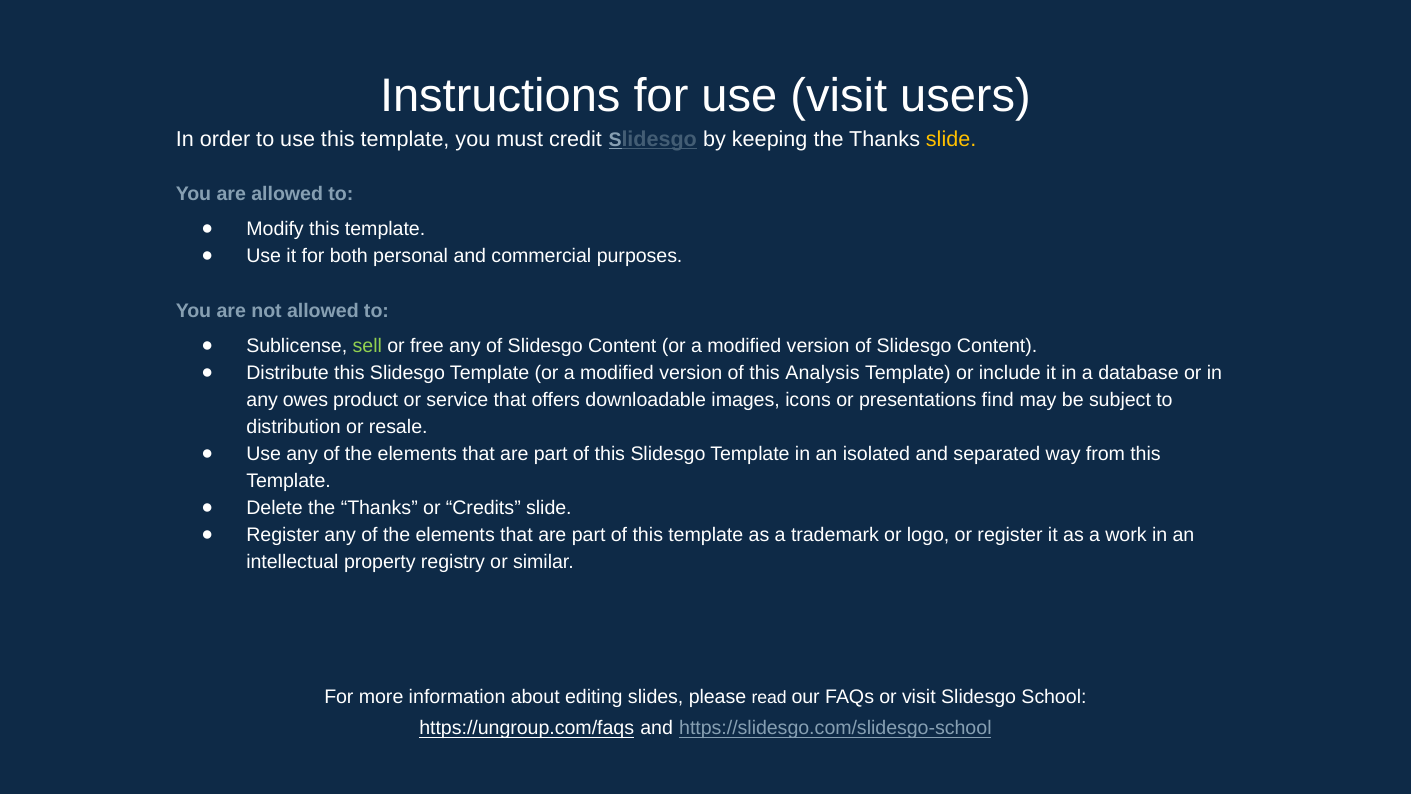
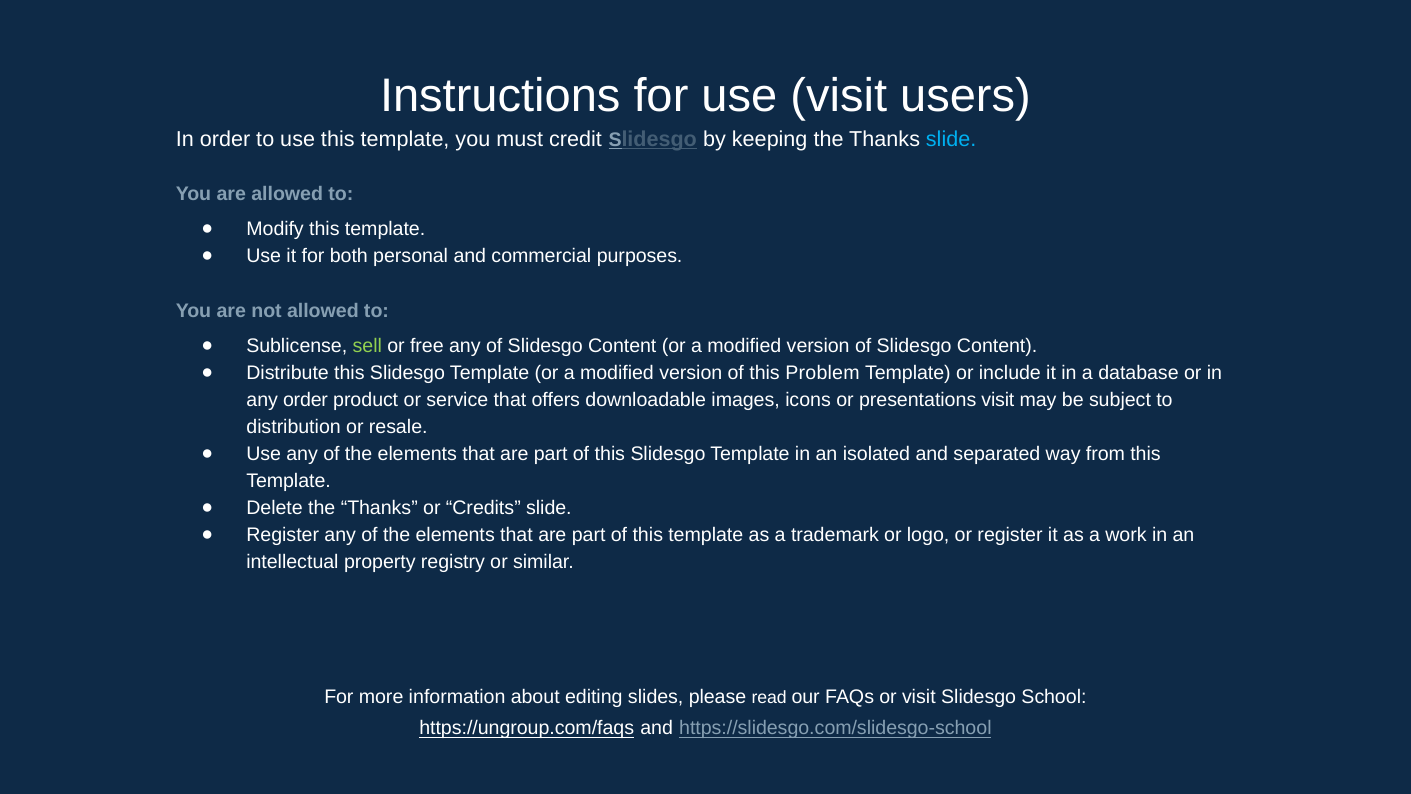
slide colour: yellow -> light blue (951, 139)
Analysis: Analysis -> Problem (823, 373)
any owes: owes -> order (306, 400)
presentations find: find -> visit (998, 400)
